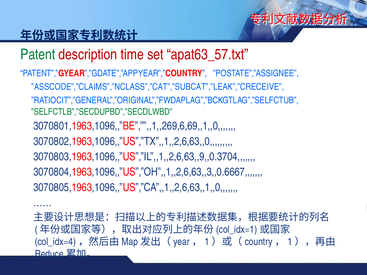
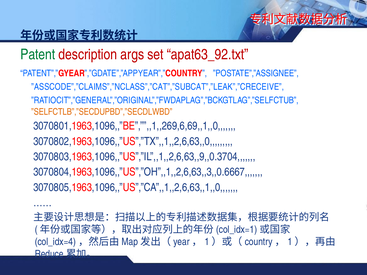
time: time -> args (132, 55)
apat63_57.txt: apat63_57.txt -> apat63_92.txt (208, 55)
”SELFCTLB”,”SECDUPBD”,”SECDLWBD colour: green -> orange (102, 112)
